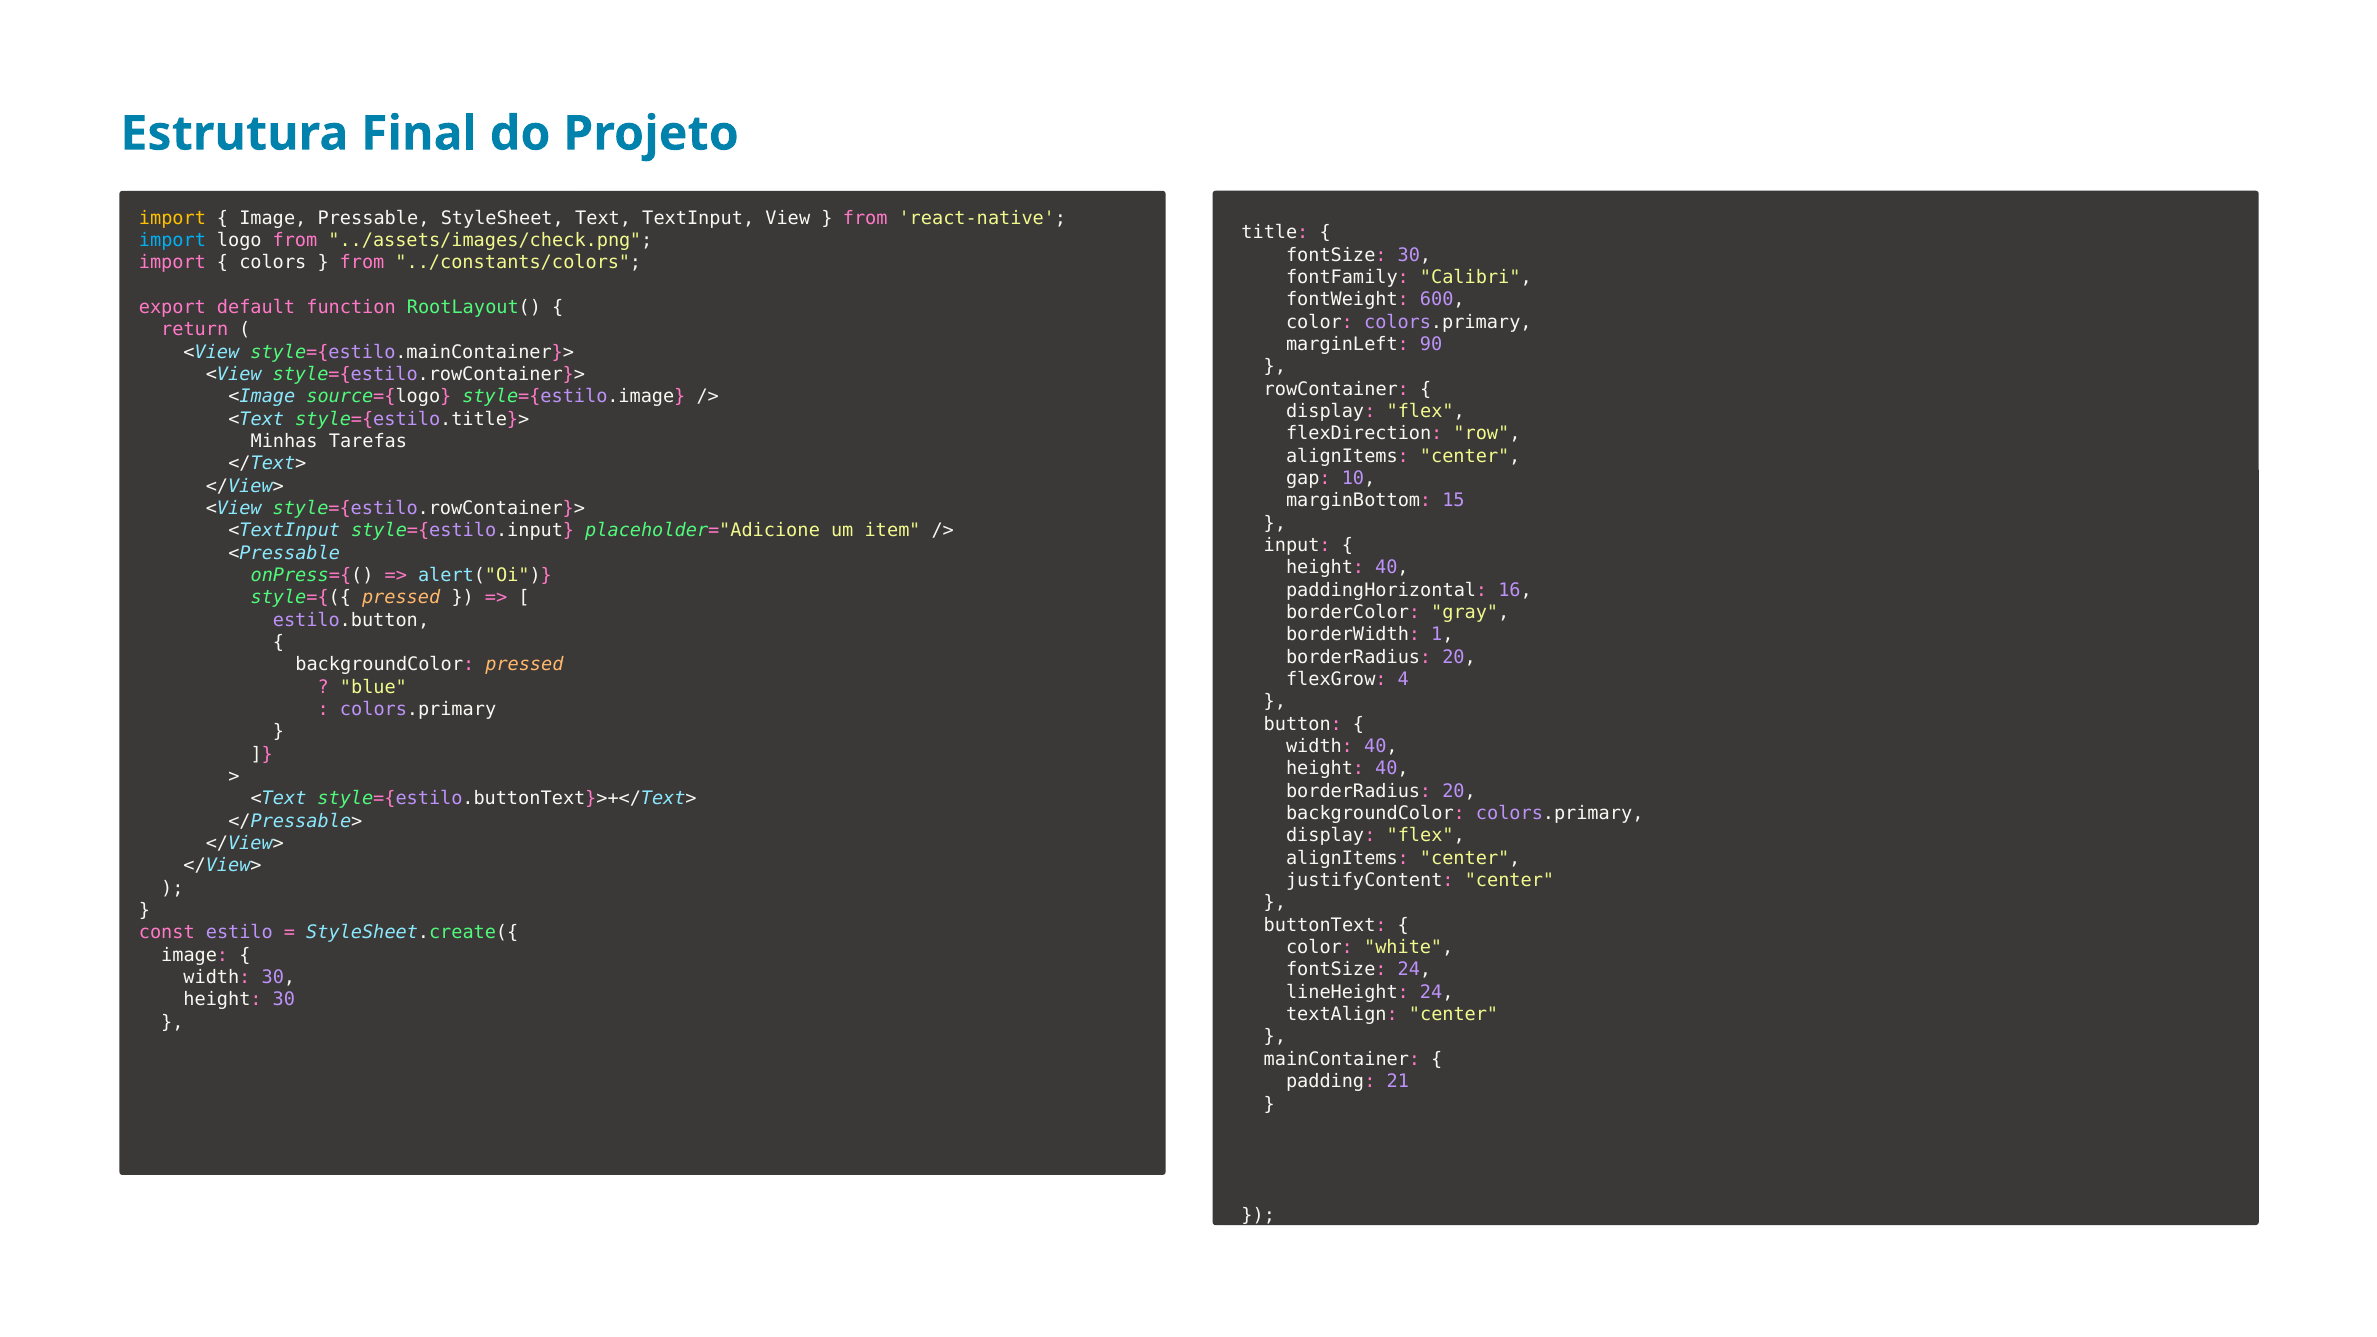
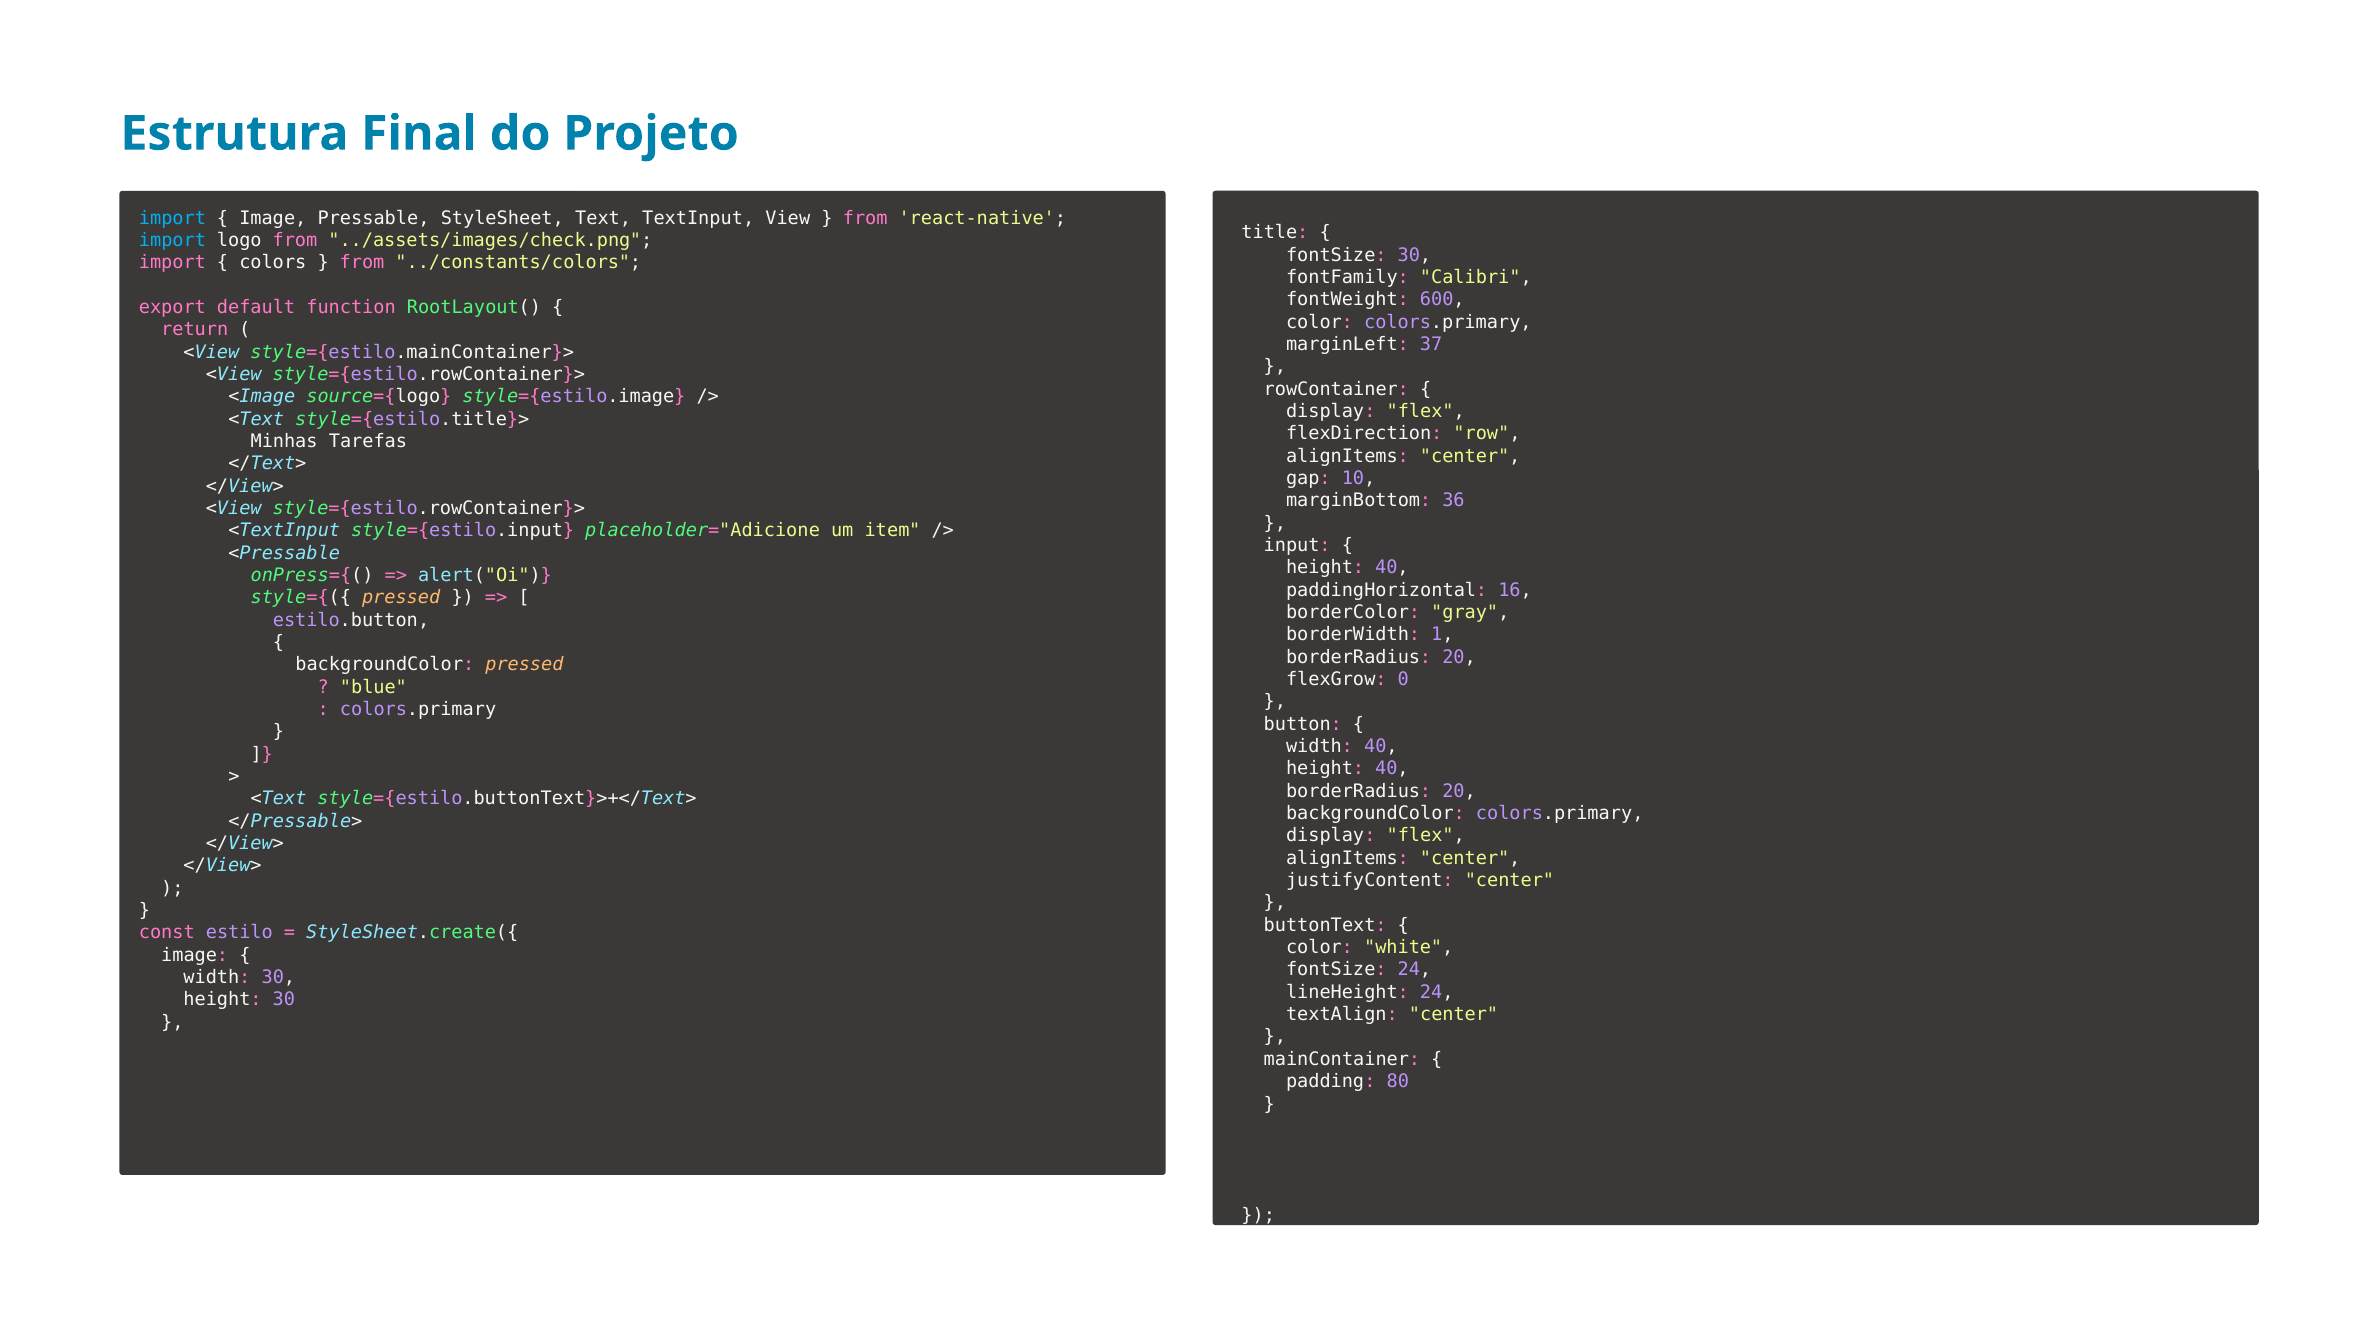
import colour: yellow -> light blue (172, 218)
90: 90 -> 37 (1431, 344)
15: 15 -> 36 (1453, 501)
4: 4 -> 0 (1403, 679)
21: 21 -> 80 (1398, 1082)
